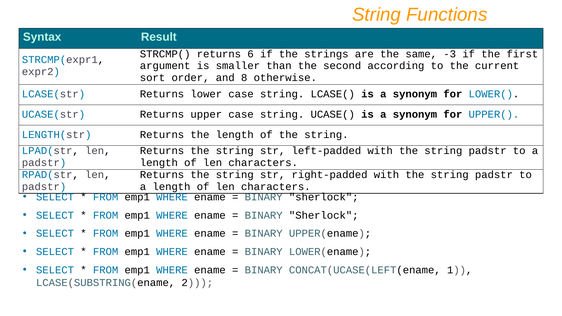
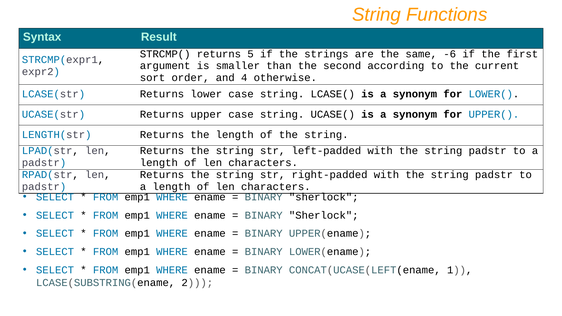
6: 6 -> 5 (251, 54)
-3: -3 -> -6 (450, 54)
8: 8 -> 4 (244, 78)
